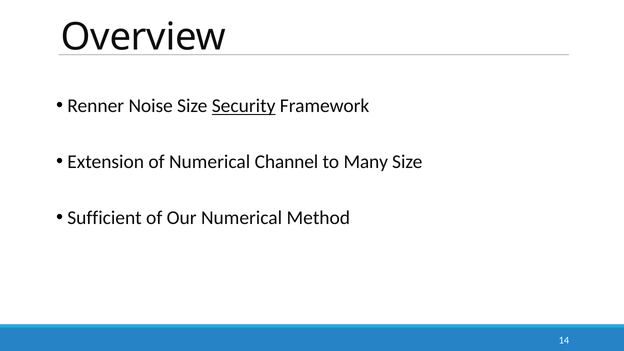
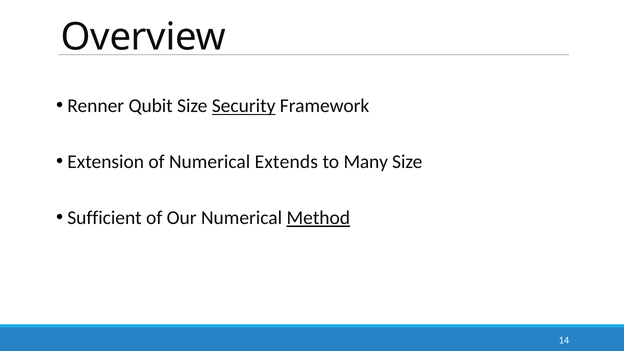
Noise: Noise -> Qubit (151, 106)
Channel: Channel -> Extends (286, 162)
Method underline: none -> present (318, 218)
